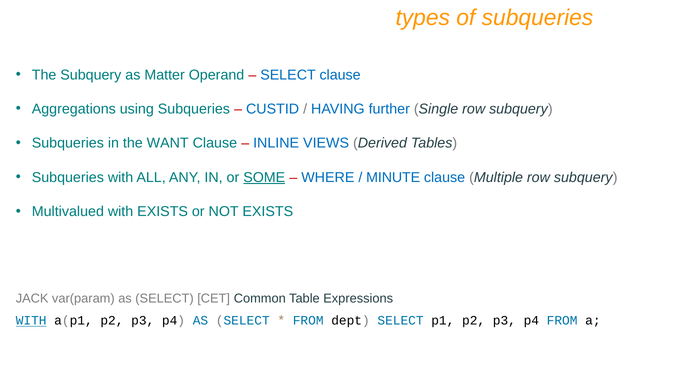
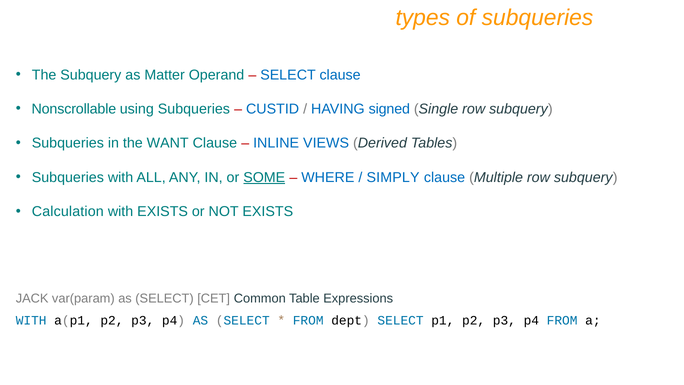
Aggregations: Aggregations -> Nonscrollable (74, 109)
further: further -> signed (389, 109)
MINUTE: MINUTE -> SIMPLY (393, 177)
Multivalued: Multivalued -> Calculation (68, 212)
WITH underline: present -> none (31, 320)
